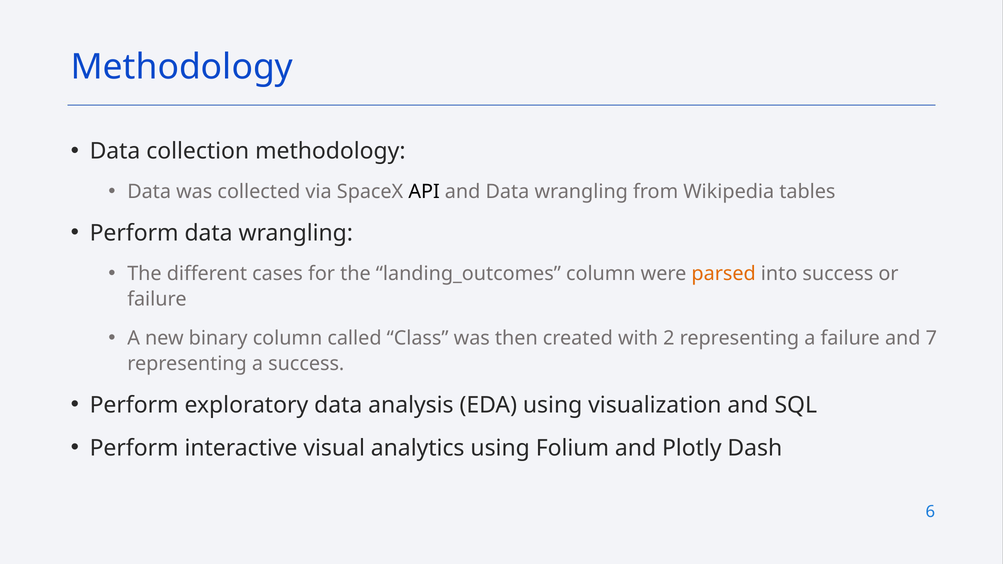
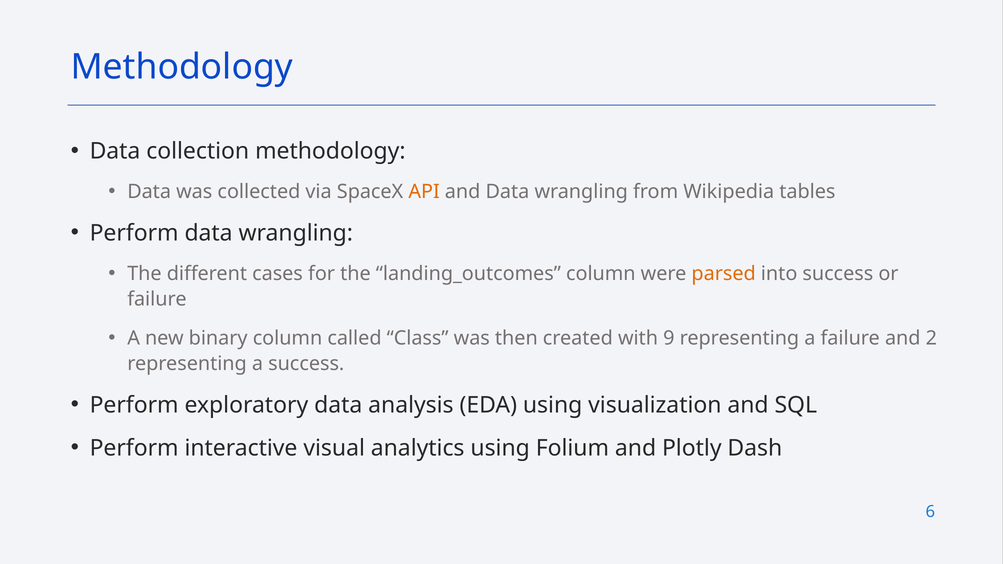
API colour: black -> orange (424, 192)
2: 2 -> 9 (669, 338)
7: 7 -> 2 (931, 338)
